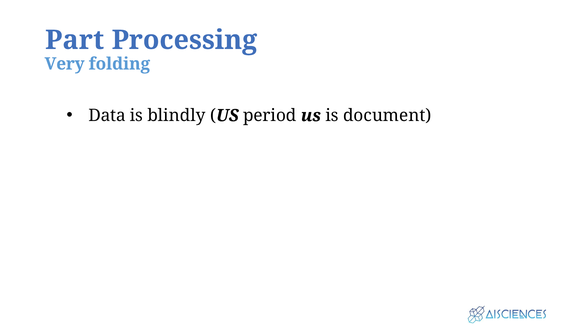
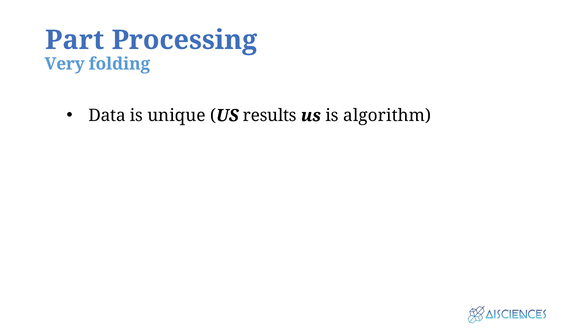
blindly: blindly -> unique (176, 115)
period: period -> results (270, 115)
document: document -> algorithm (387, 115)
